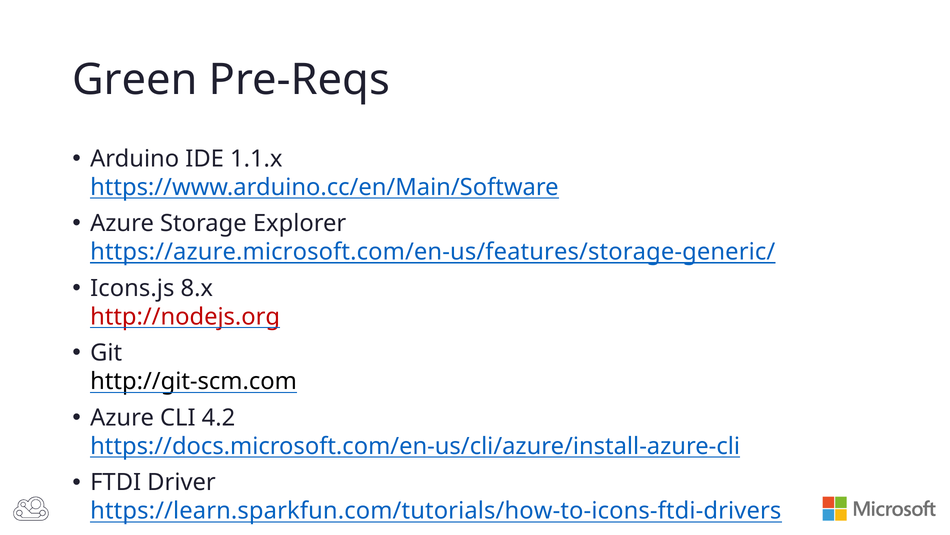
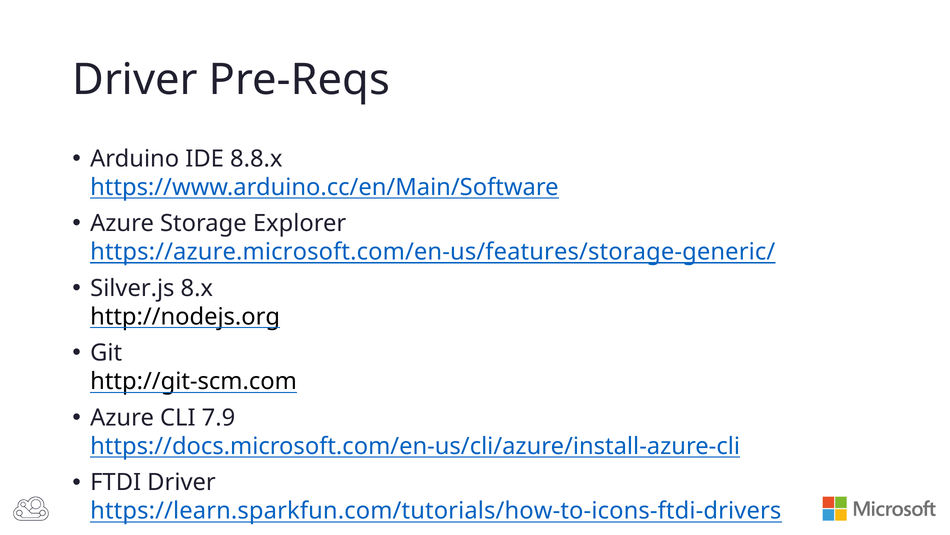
Green: Green -> Driver (135, 80)
1.1.x: 1.1.x -> 8.8.x (256, 159)
Icons.js: Icons.js -> Silver.js (132, 288)
http://nodejs.org colour: red -> black (185, 316)
4.2: 4.2 -> 7.9 (218, 417)
